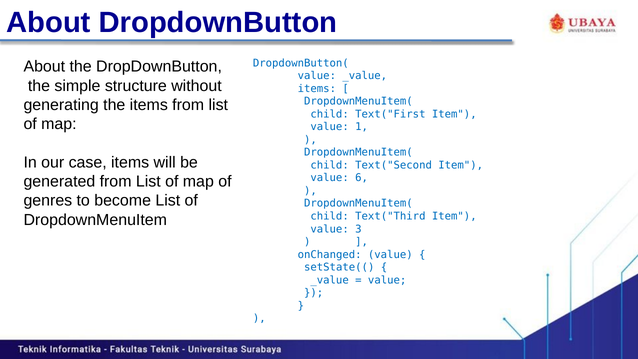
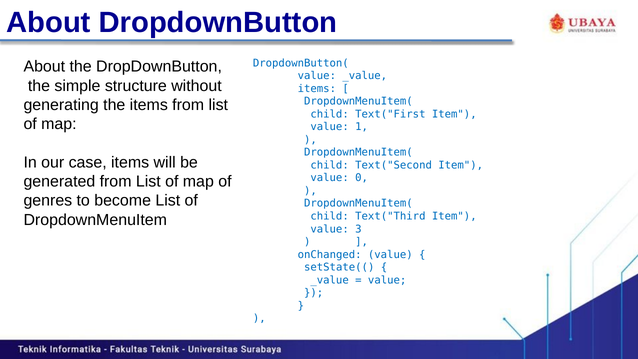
6: 6 -> 0 (362, 178)
